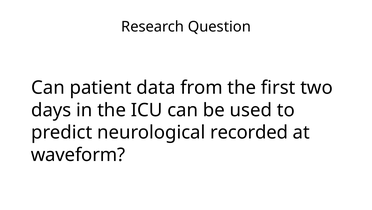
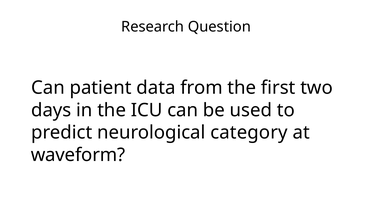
recorded: recorded -> category (249, 132)
